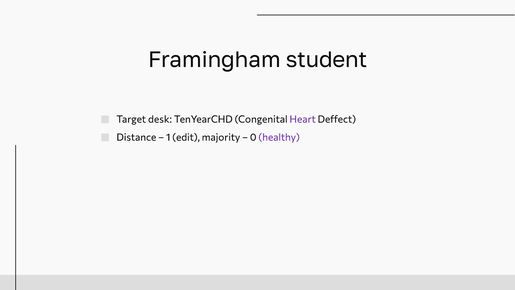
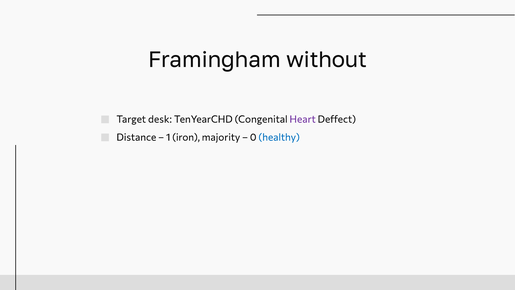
student: student -> without (327, 60)
edit: edit -> iron (186, 137)
healthy colour: purple -> blue (279, 137)
